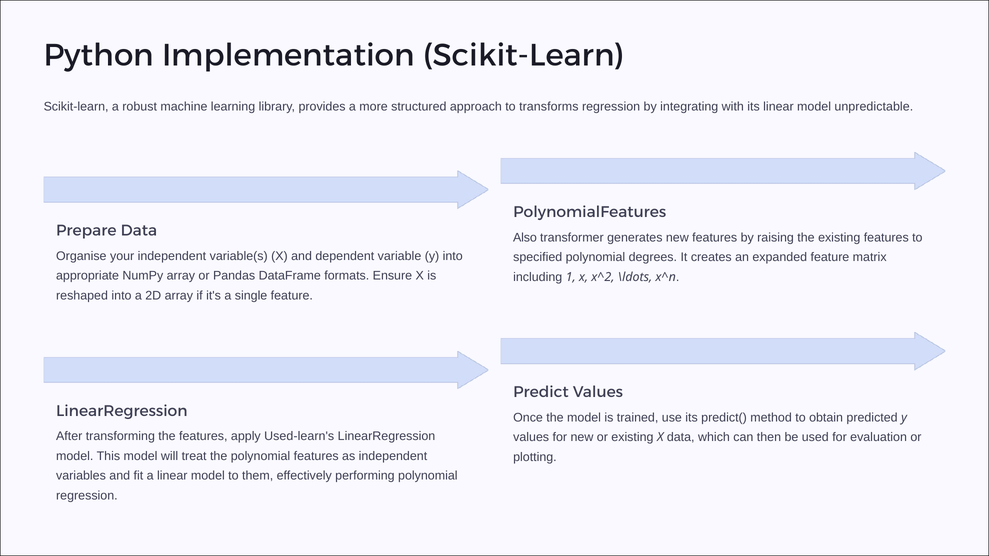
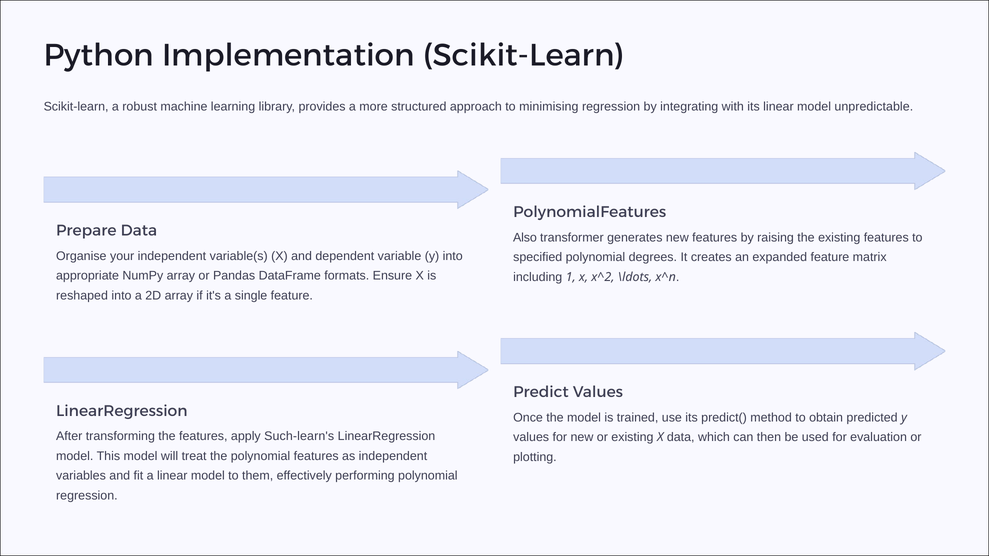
transforms: transforms -> minimising (549, 107)
Used-learn's: Used-learn's -> Such-learn's (299, 437)
